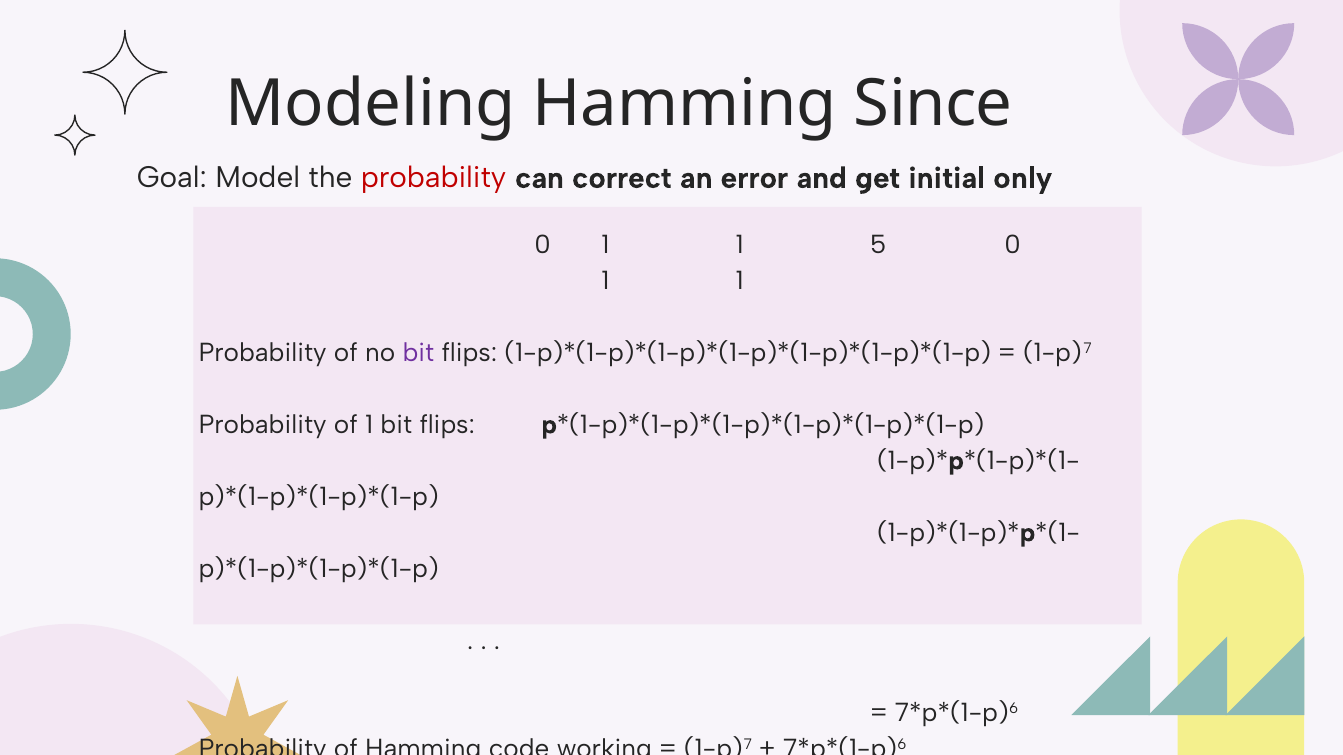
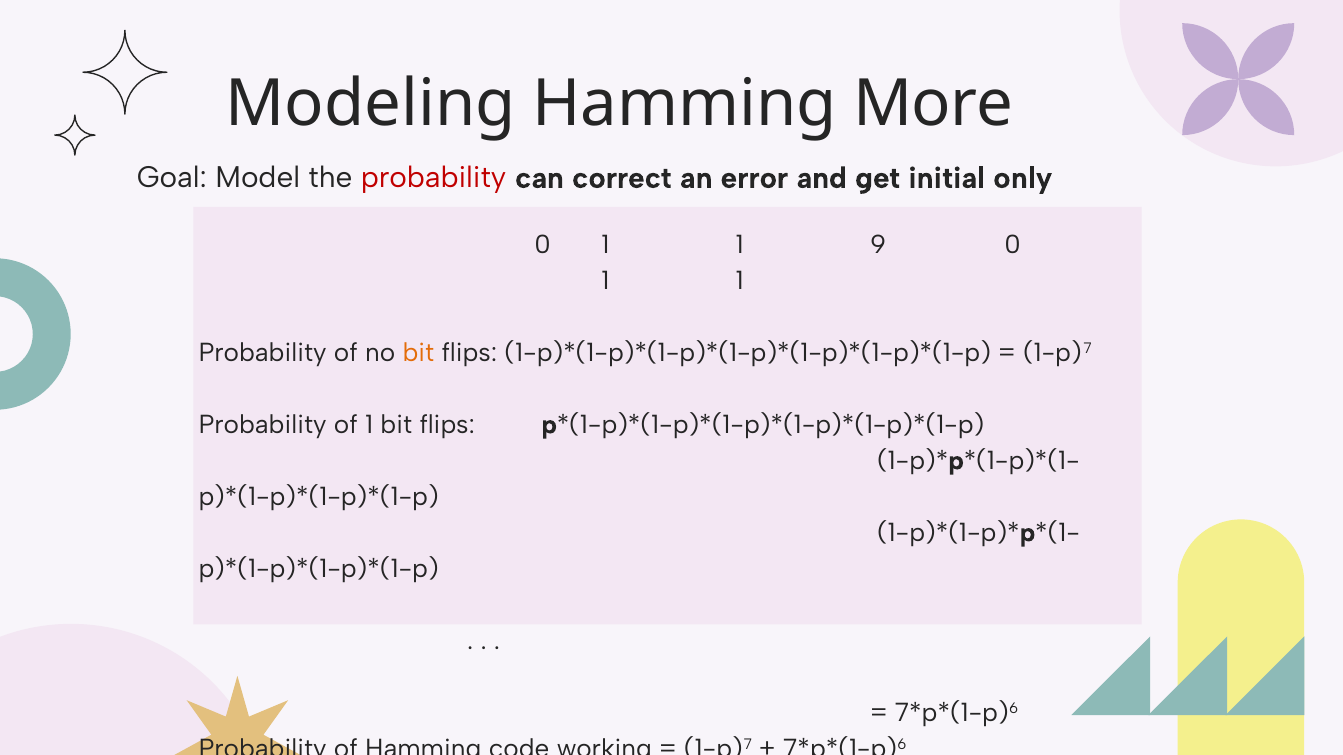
Since: Since -> More (933, 104)
5: 5 -> 9 (878, 245)
bit colour: purple -> orange (418, 353)
